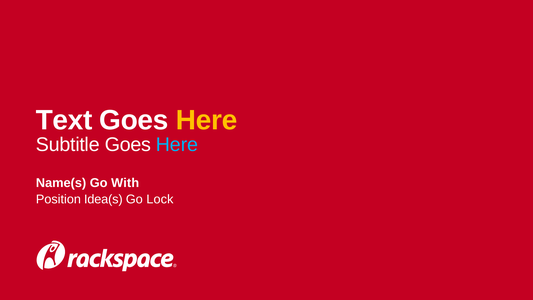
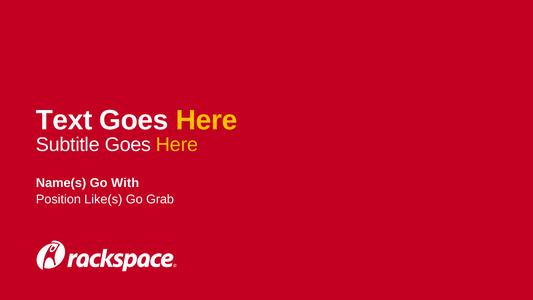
Here colour: light blue -> yellow (177, 144)
Idea(s: Idea(s -> Like(s (103, 199)
Lock: Lock -> Grab (160, 199)
